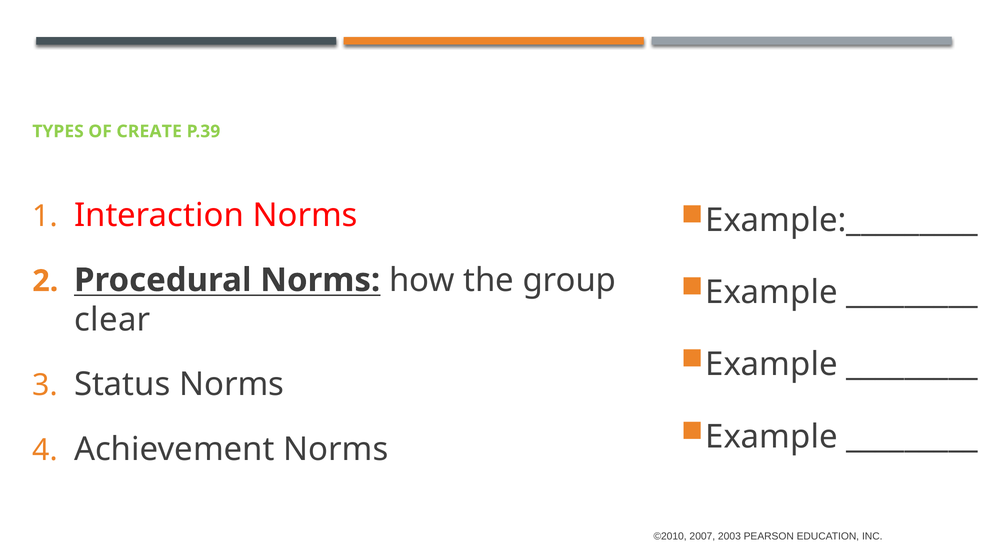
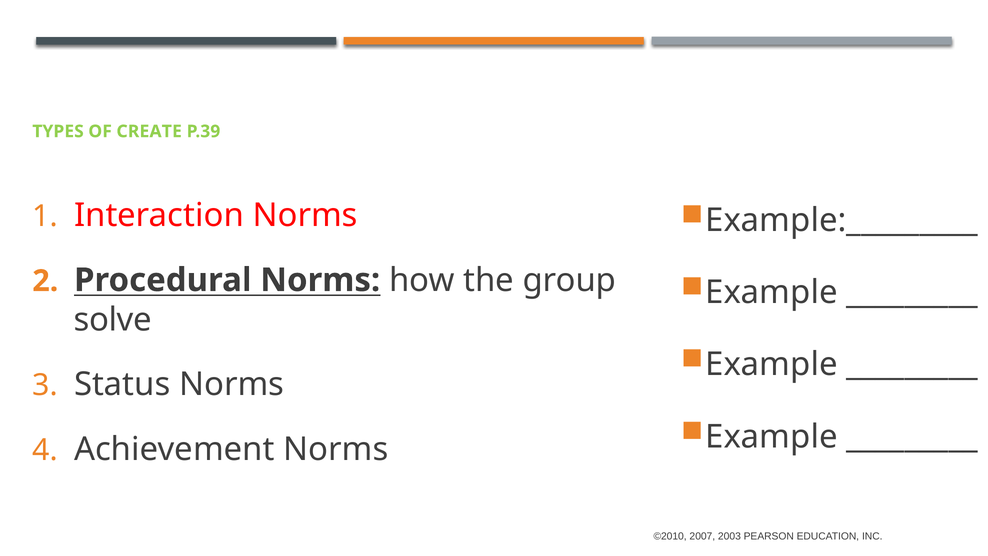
clear: clear -> solve (113, 320)
